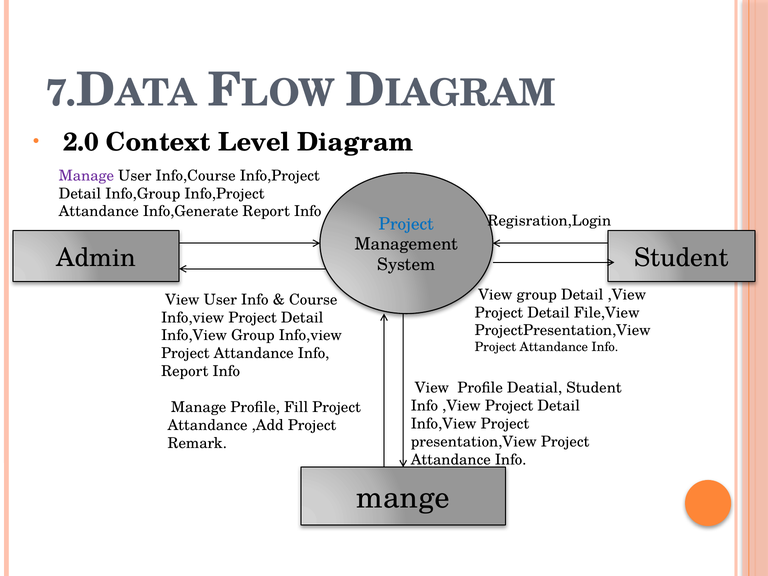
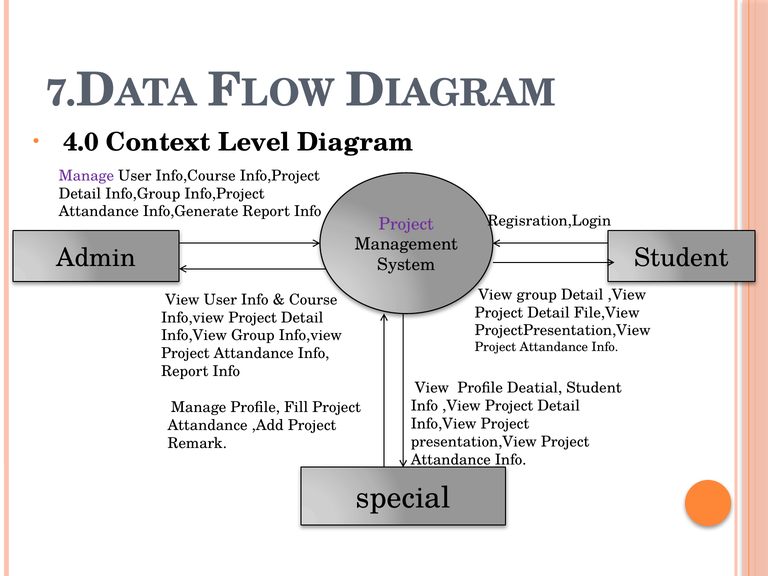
2.0: 2.0 -> 4.0 (81, 143)
Project colour: blue -> purple (406, 224)
mange: mange -> special (403, 498)
